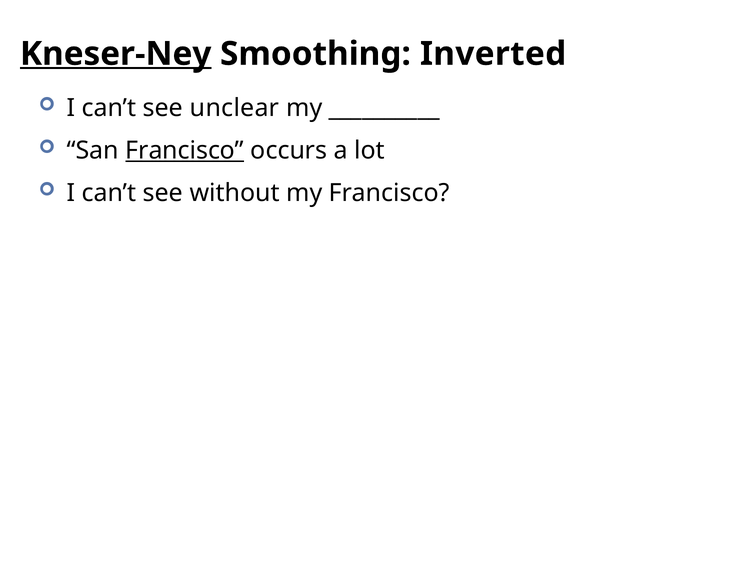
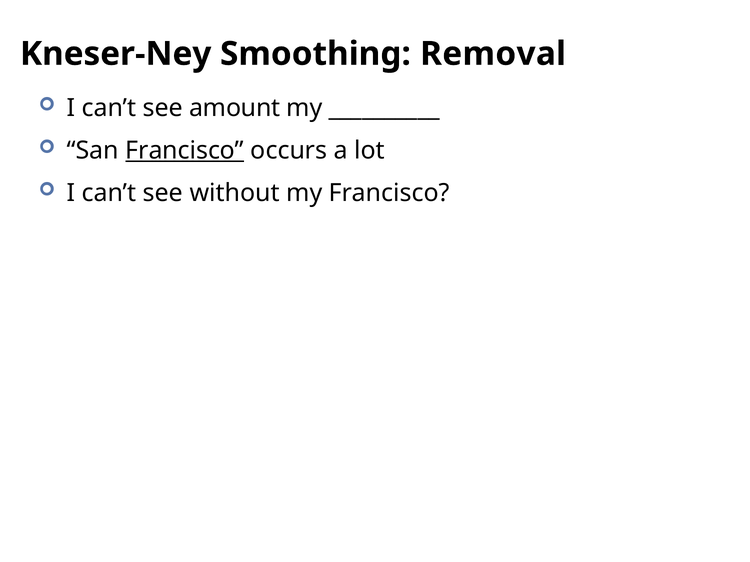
Kneser-Ney underline: present -> none (116, 54)
Inverted: Inverted -> Removal (493, 54)
unclear: unclear -> amount (235, 108)
